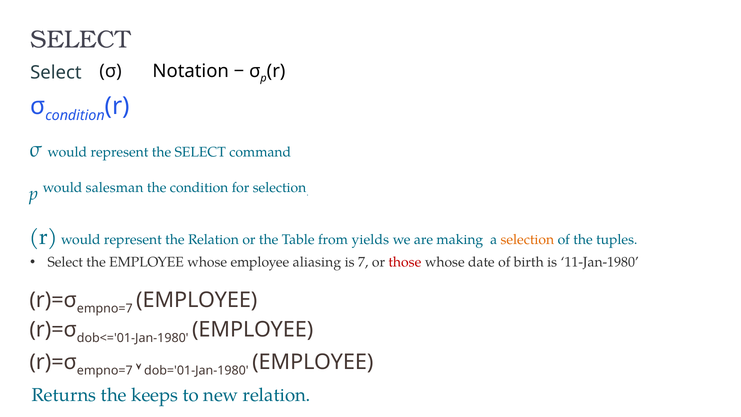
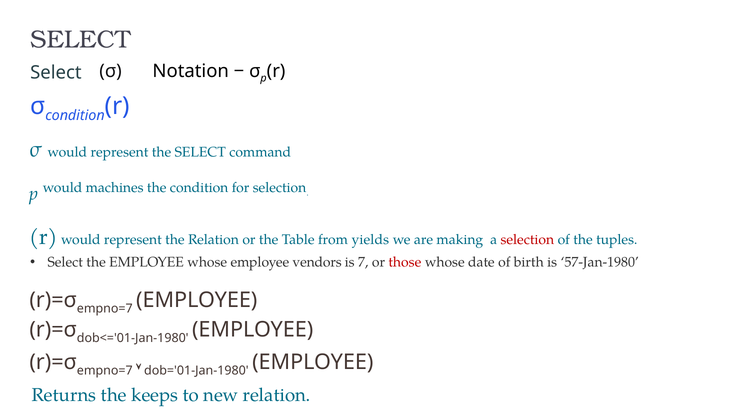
salesman: salesman -> machines (115, 188)
selection colour: orange -> red (527, 239)
aliasing: aliasing -> vendors (317, 262)
11-Jan-1980: 11-Jan-1980 -> 57-Jan-1980 (600, 262)
